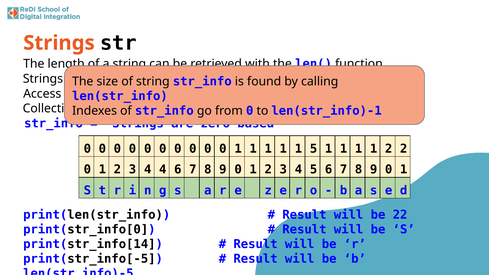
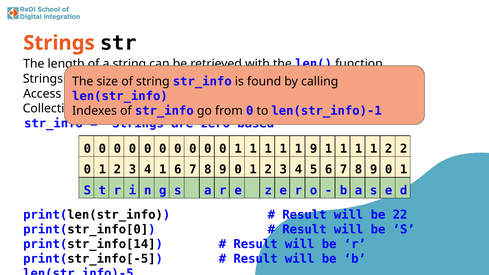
1 5: 5 -> 9 (314, 149)
4 4: 4 -> 1 (163, 170)
